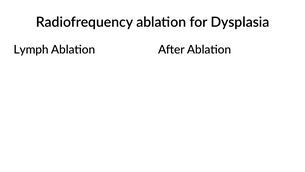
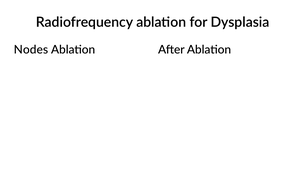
Lymph: Lymph -> Nodes (31, 50)
